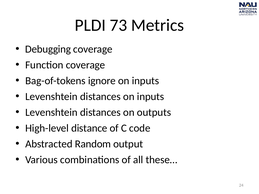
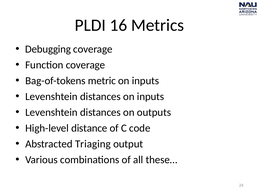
73: 73 -> 16 (118, 25)
ignore: ignore -> metric (102, 81)
Random: Random -> Triaging (93, 144)
